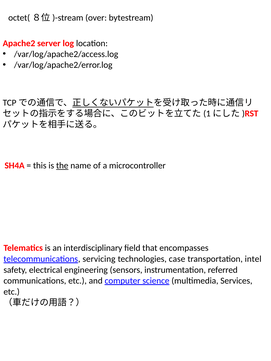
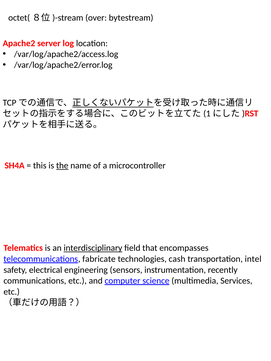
interdisciplinary underline: none -> present (93, 248)
servicing: servicing -> fabricate (99, 259)
case: case -> cash (177, 259)
referred: referred -> recently (223, 270)
